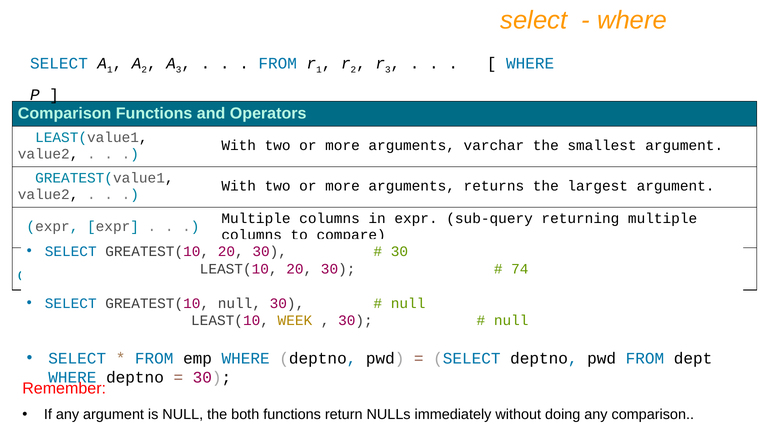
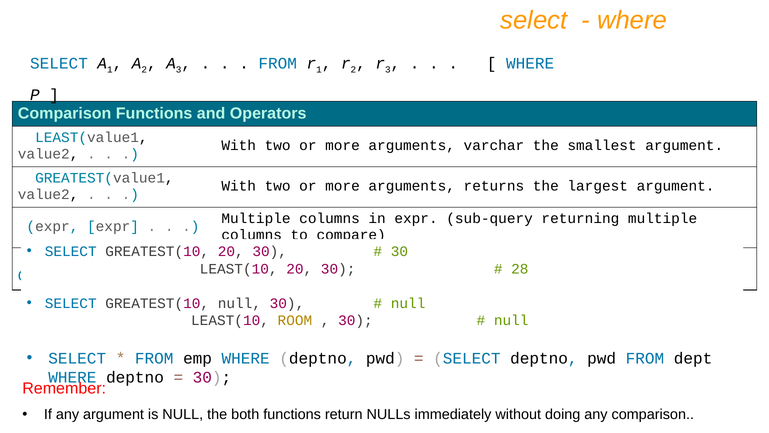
74: 74 -> 28 (520, 268)
WEEK: WEEK -> ROOM (295, 320)
